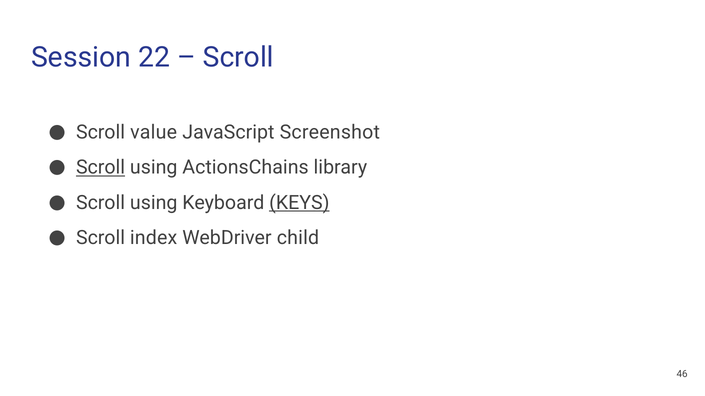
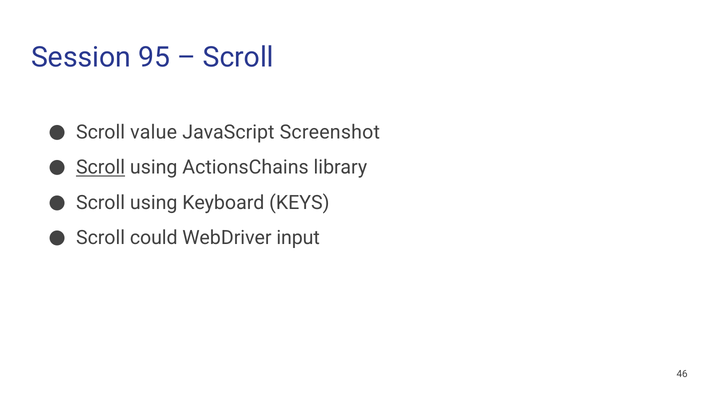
22: 22 -> 95 (154, 58)
KEYS underline: present -> none (299, 203)
index: index -> could (154, 238)
child: child -> input (298, 238)
